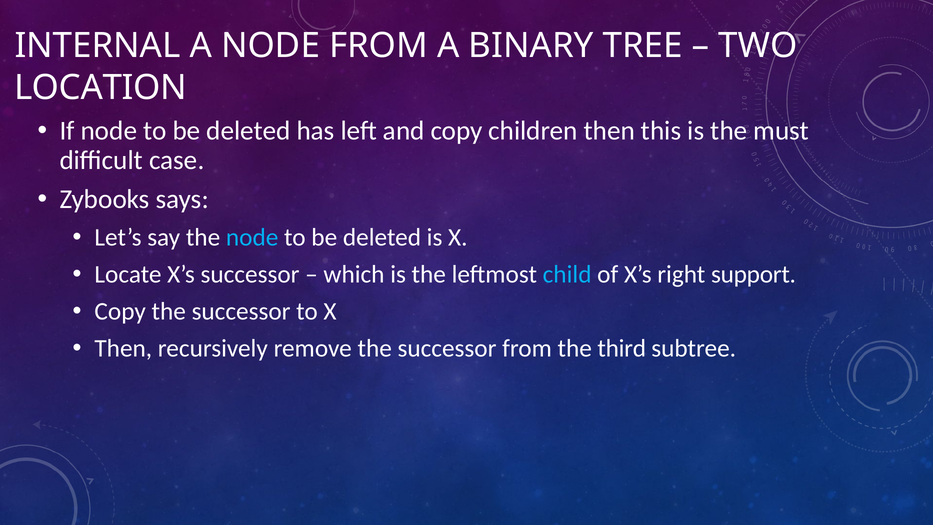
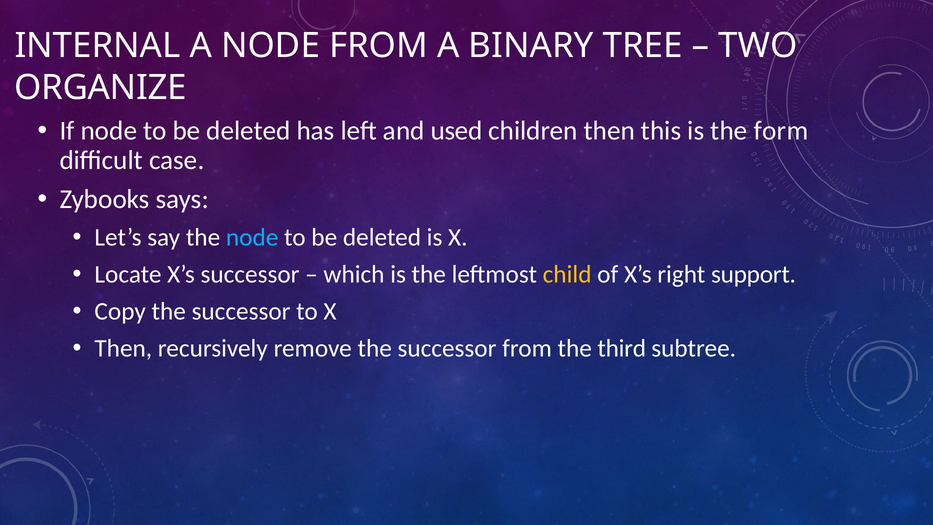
LOCATION: LOCATION -> ORGANIZE (100, 88)
and copy: copy -> used (457, 131)
must: must -> form (781, 131)
child colour: light blue -> yellow (567, 274)
